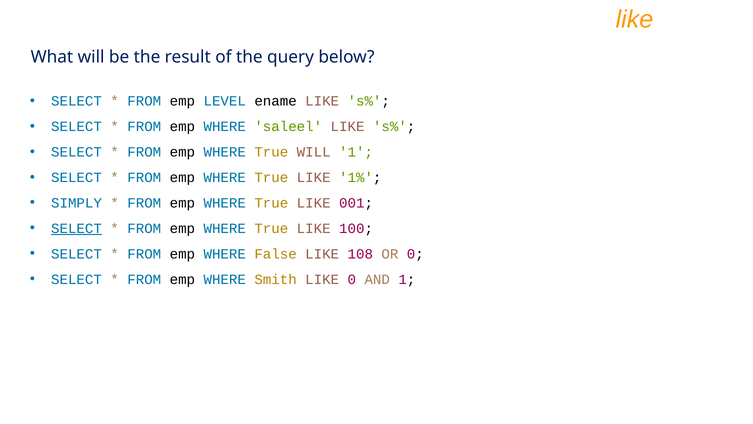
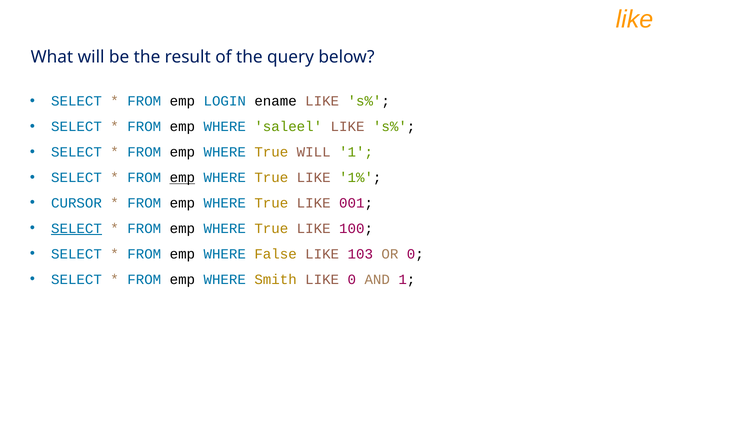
LEVEL: LEVEL -> LOGIN (225, 101)
emp underline: none -> present (182, 177)
SIMPLY: SIMPLY -> CURSOR (76, 203)
108: 108 -> 103 (360, 254)
